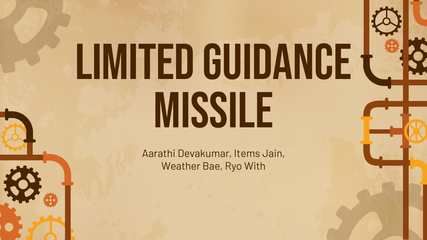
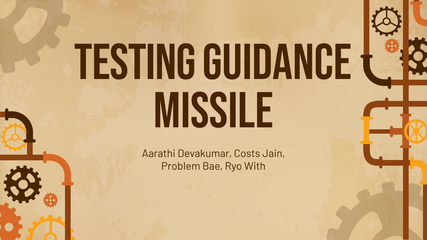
Limited: Limited -> Testing (135, 62)
Items: Items -> Costs (247, 154)
Weather: Weather -> Problem (181, 167)
